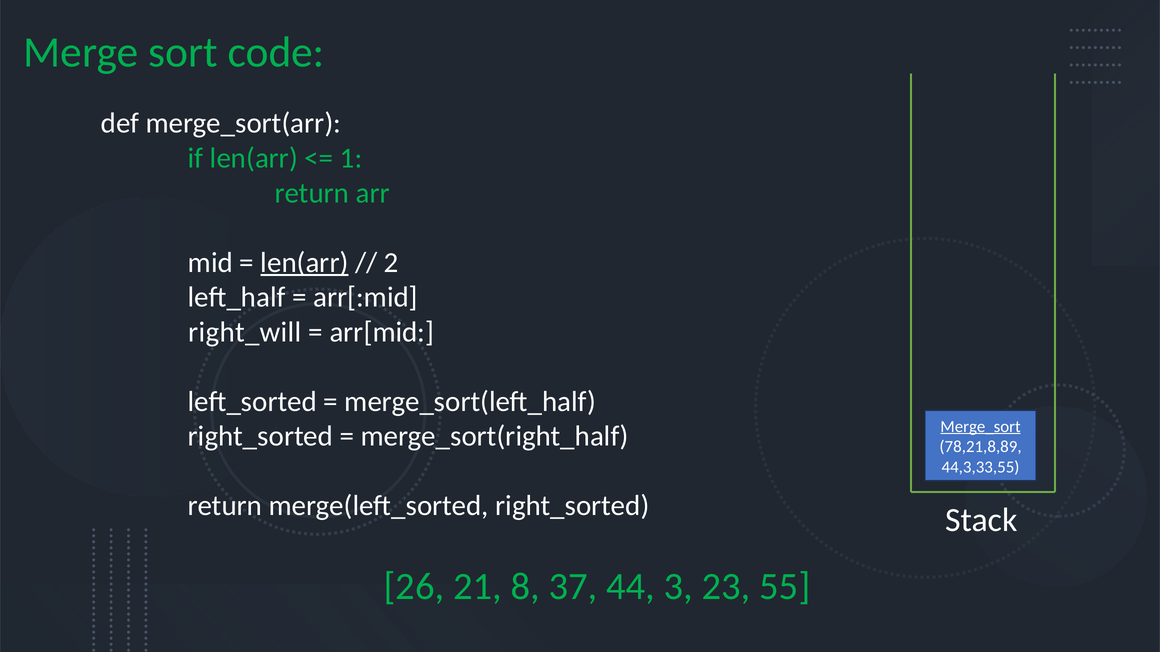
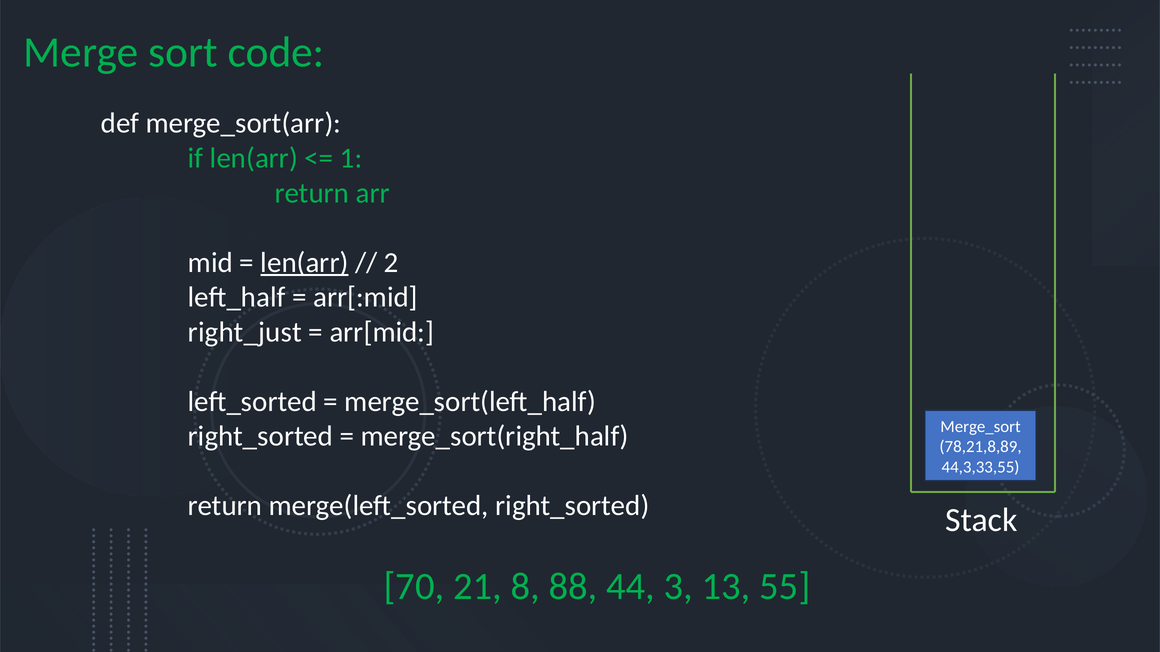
right_will: right_will -> right_just (245, 332)
Merge_sort underline: present -> none (981, 427)
26: 26 -> 70 (414, 587)
37: 37 -> 88 (573, 587)
23: 23 -> 13 (726, 587)
